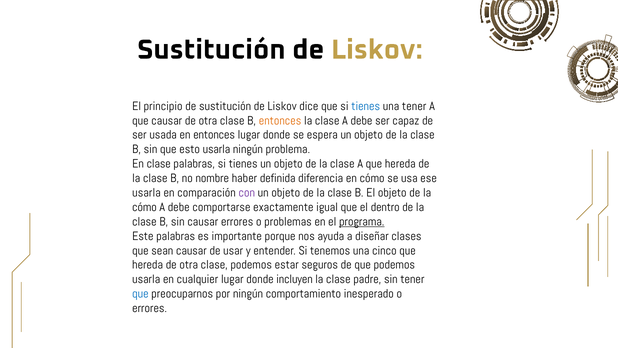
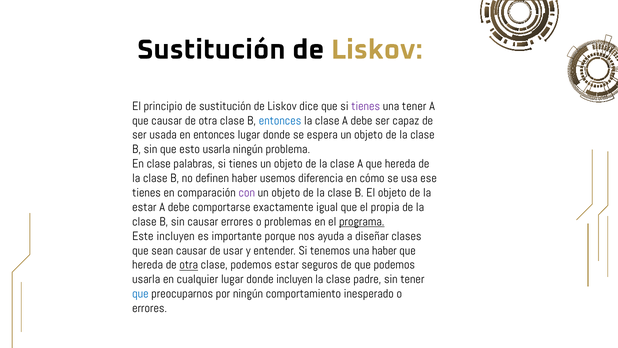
tienes colour: blue -> purple (366, 106)
entonces colour: orange -> blue (280, 120)
nombre: nombre -> definen (212, 178)
definida: definida -> usemos (278, 178)
usarla: usarla -> tienes (147, 193)
cómo: cómo -> estar (144, 207)
dentro: dentro -> propia (385, 207)
Este palabras: palabras -> incluyen (176, 236)
una cinco: cinco -> haber (384, 250)
otra underline: none -> present (189, 265)
